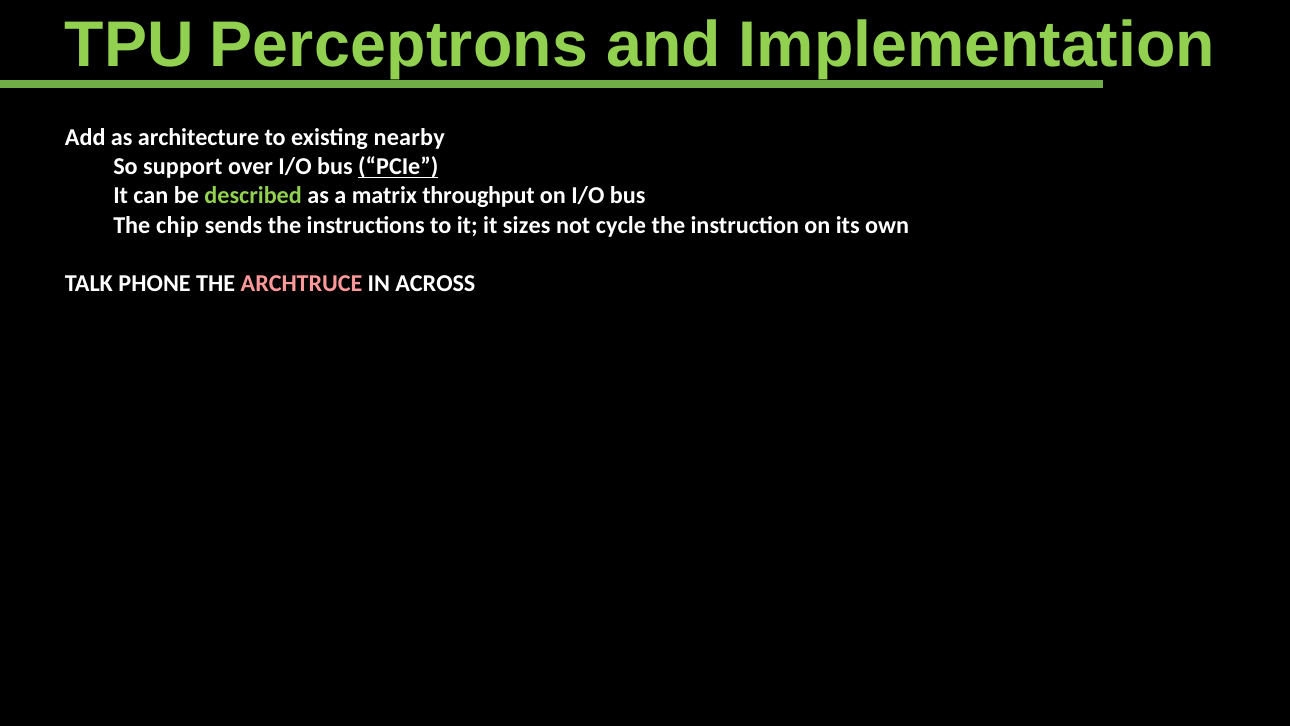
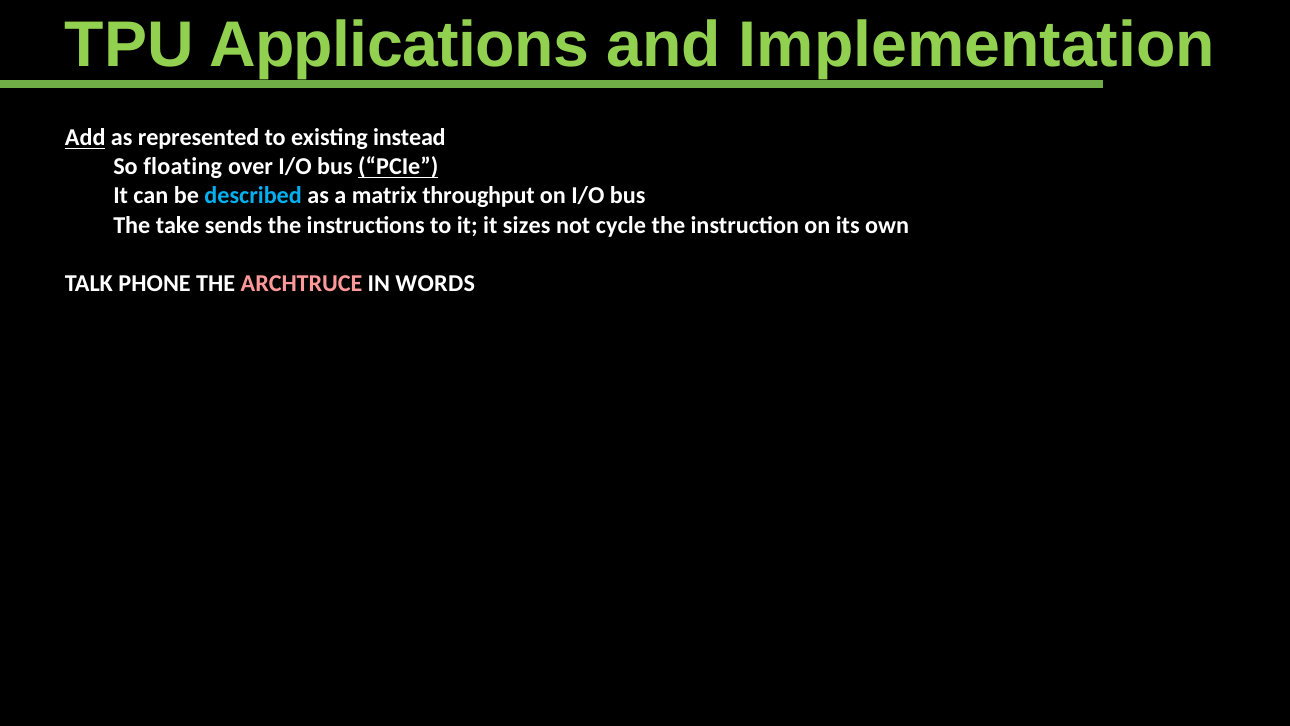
Perceptrons: Perceptrons -> Applications (399, 45)
Add underline: none -> present (85, 138)
architecture: architecture -> represented (199, 138)
nearby: nearby -> instead (409, 138)
support: support -> floating (183, 167)
described colour: light green -> light blue (253, 196)
chip: chip -> take (178, 225)
ACROSS: ACROSS -> WORDS (435, 283)
